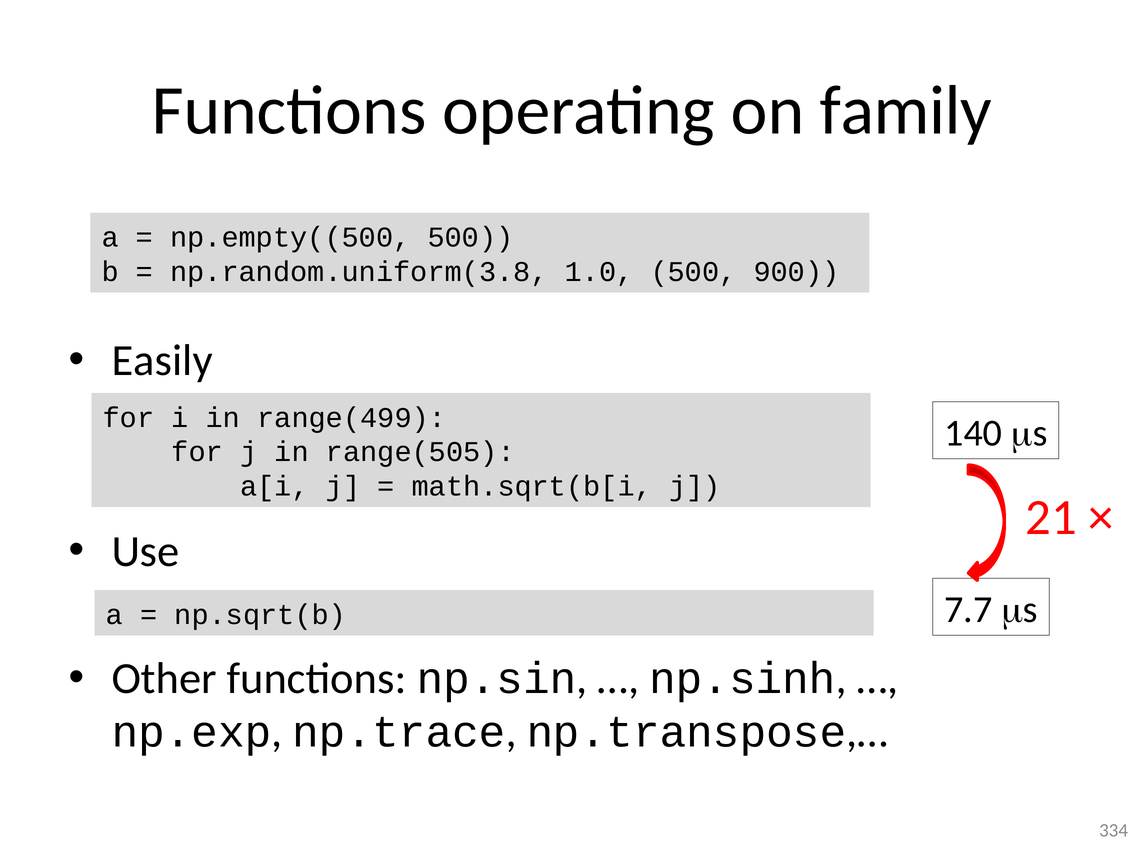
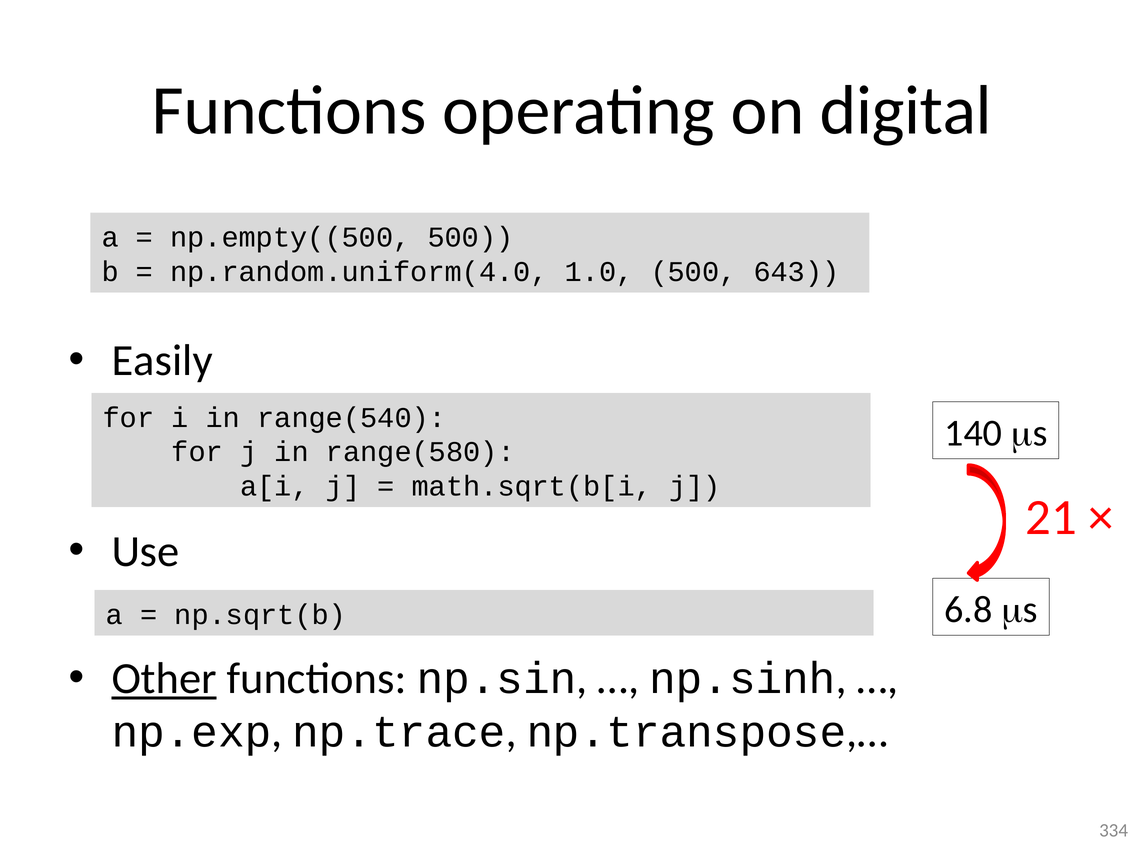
family: family -> digital (906, 111)
np.random.uniform(3.8: np.random.uniform(3.8 -> np.random.uniform(4.0 (359, 272)
900: 900 -> 643 (796, 272)
range(499: range(499 -> range(540 (352, 418)
range(505: range(505 -> range(580 (420, 452)
7.7: 7.7 -> 6.8 (968, 610)
Other underline: none -> present (164, 679)
